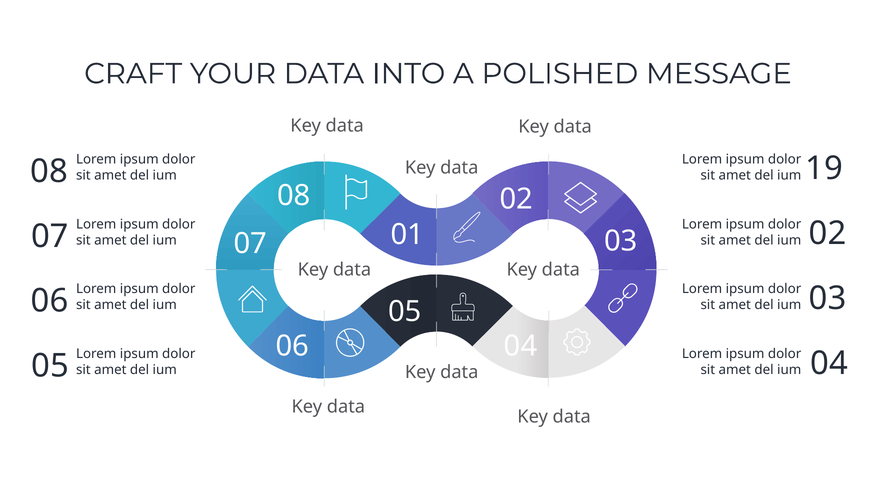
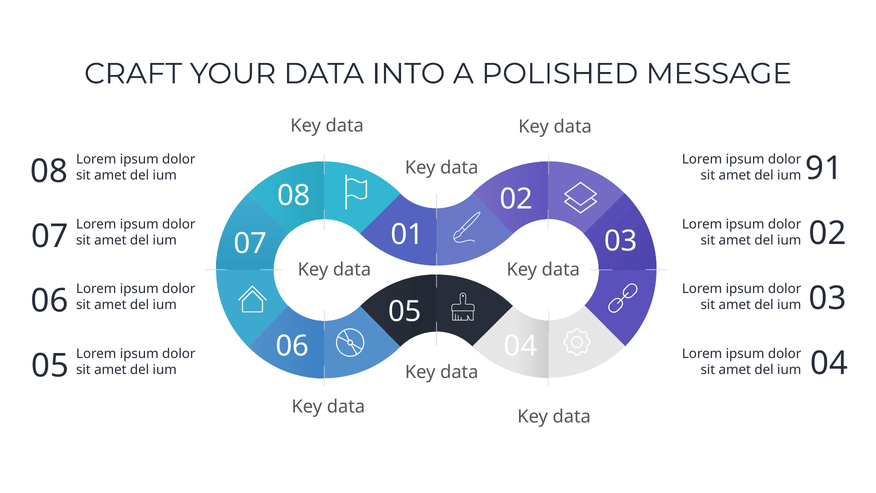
19: 19 -> 91 (824, 168)
